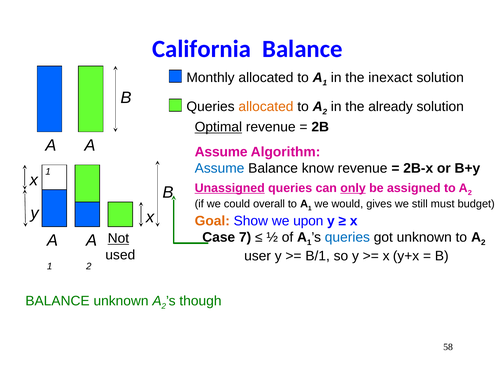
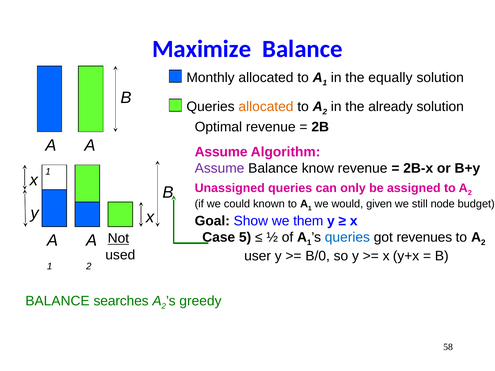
California: California -> Maximize (202, 49)
inexact: inexact -> equally (390, 78)
Optimal underline: present -> none (218, 127)
Assume colour: blue -> purple (220, 168)
Unassigned underline: present -> none (230, 188)
only underline: present -> none (353, 188)
overall: overall -> known (269, 204)
gives: gives -> given (379, 204)
must: must -> node (443, 204)
Goal colour: orange -> black (212, 221)
upon: upon -> them (308, 221)
7: 7 -> 5 (245, 237)
got unknown: unknown -> revenues (424, 237)
B/1: B/1 -> B/0 (318, 256)
BALANCE unknown: unknown -> searches (121, 301)
though: though -> greedy (200, 301)
